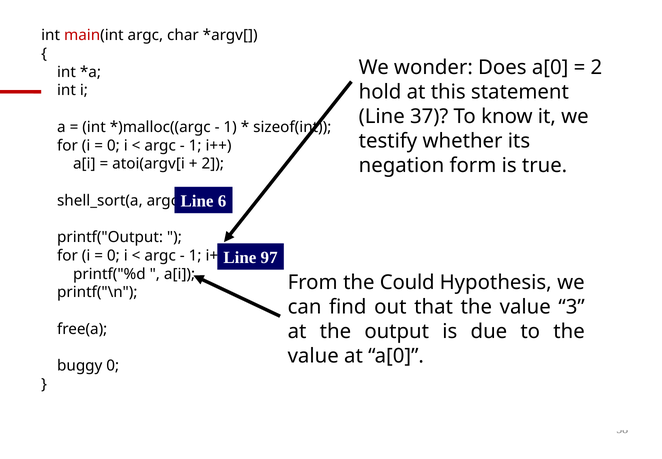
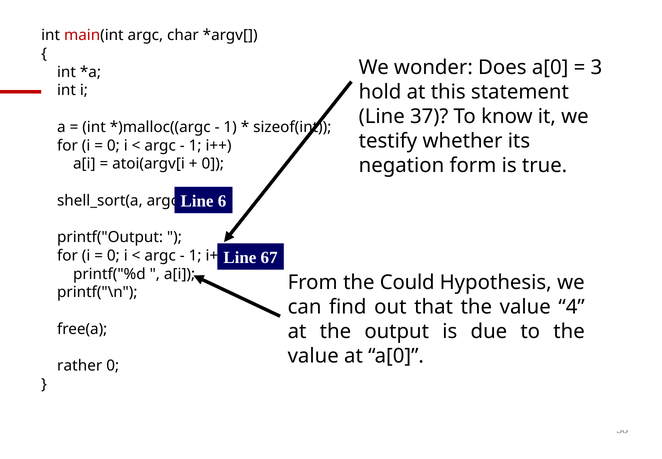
2: 2 -> 3 (596, 68)
2: 2 -> 0 (213, 164)
97: 97 -> 67 (269, 257)
3: 3 -> 4 (572, 306)
buggy: buggy -> rather (80, 365)
